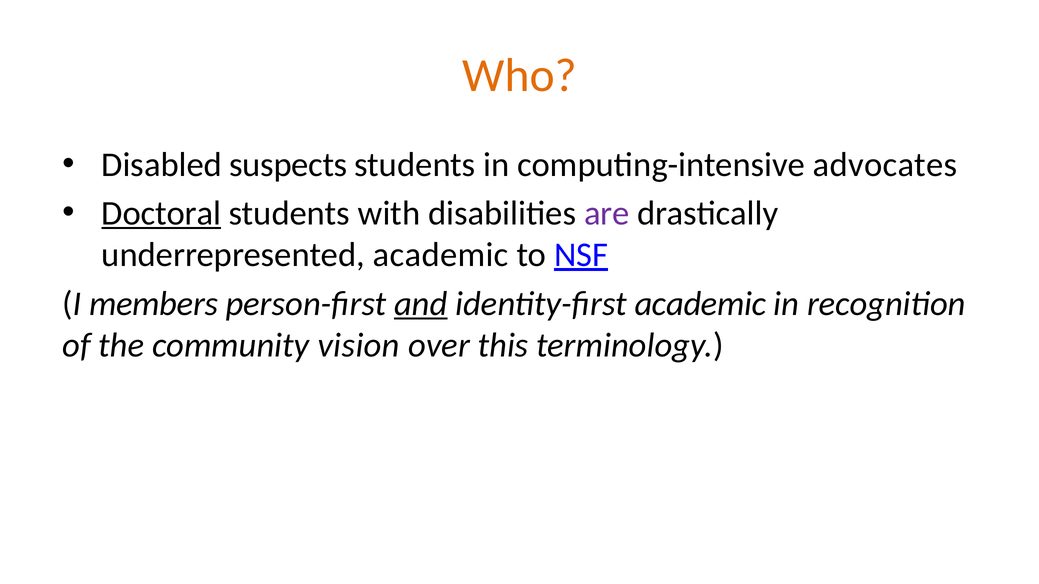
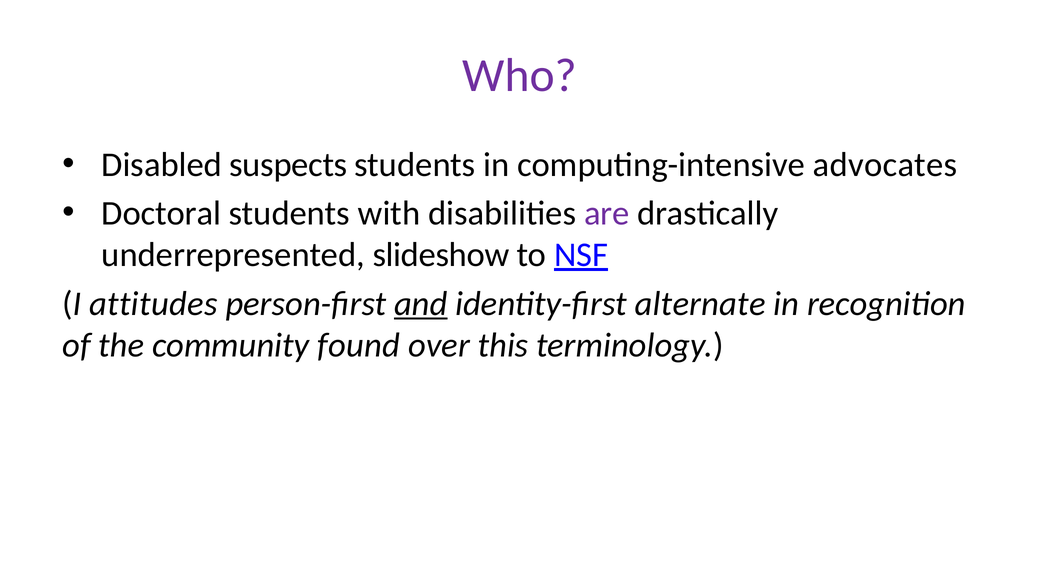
Who colour: orange -> purple (519, 75)
Doctoral underline: present -> none (161, 213)
underrepresented academic: academic -> slideshow (441, 255)
members: members -> attitudes (153, 304)
identity-first academic: academic -> alternate (700, 304)
vision: vision -> found (359, 346)
